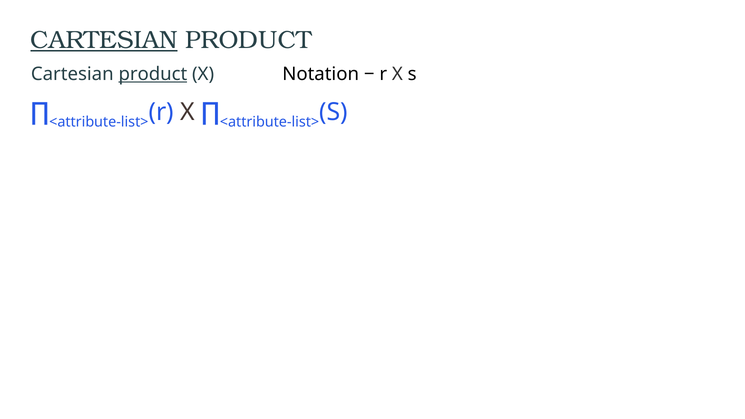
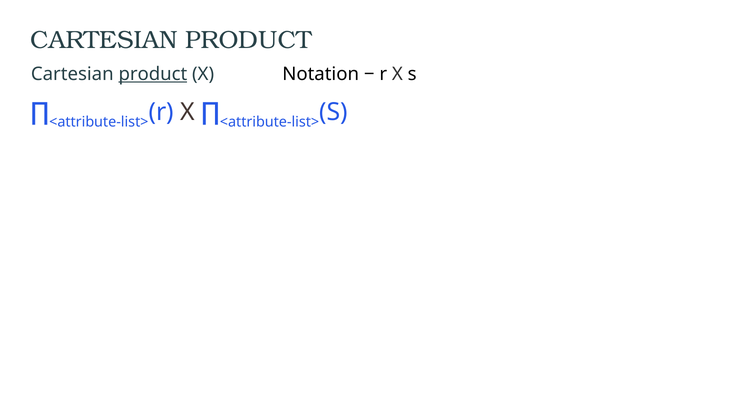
CARTESIAN underline: present -> none (104, 40)
